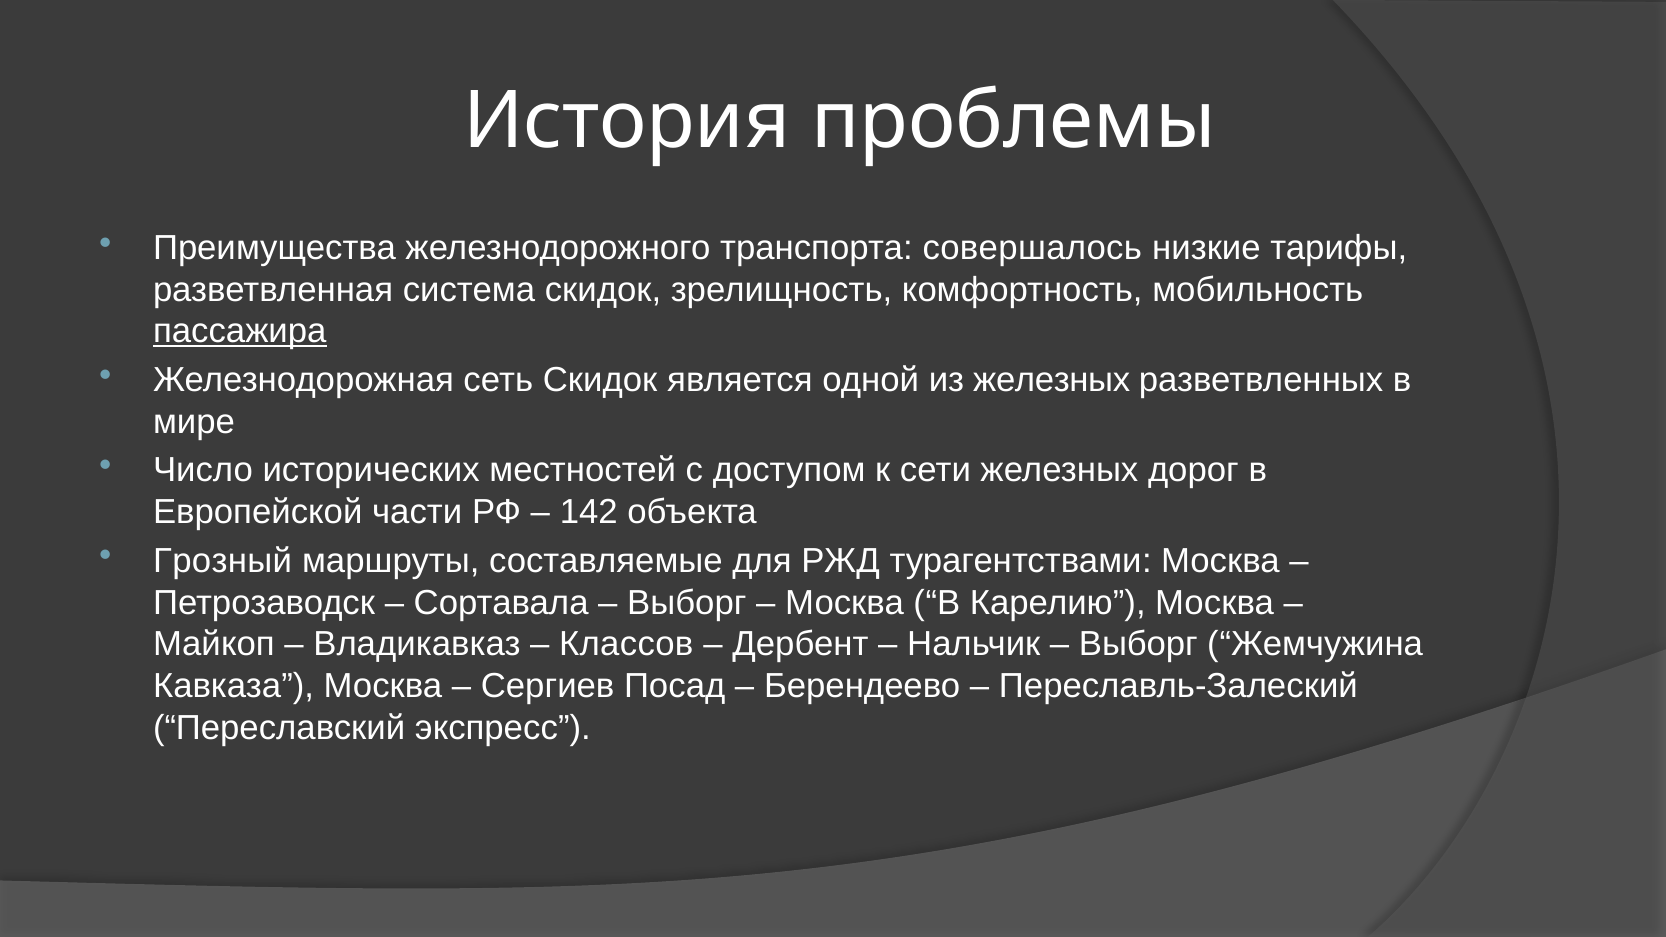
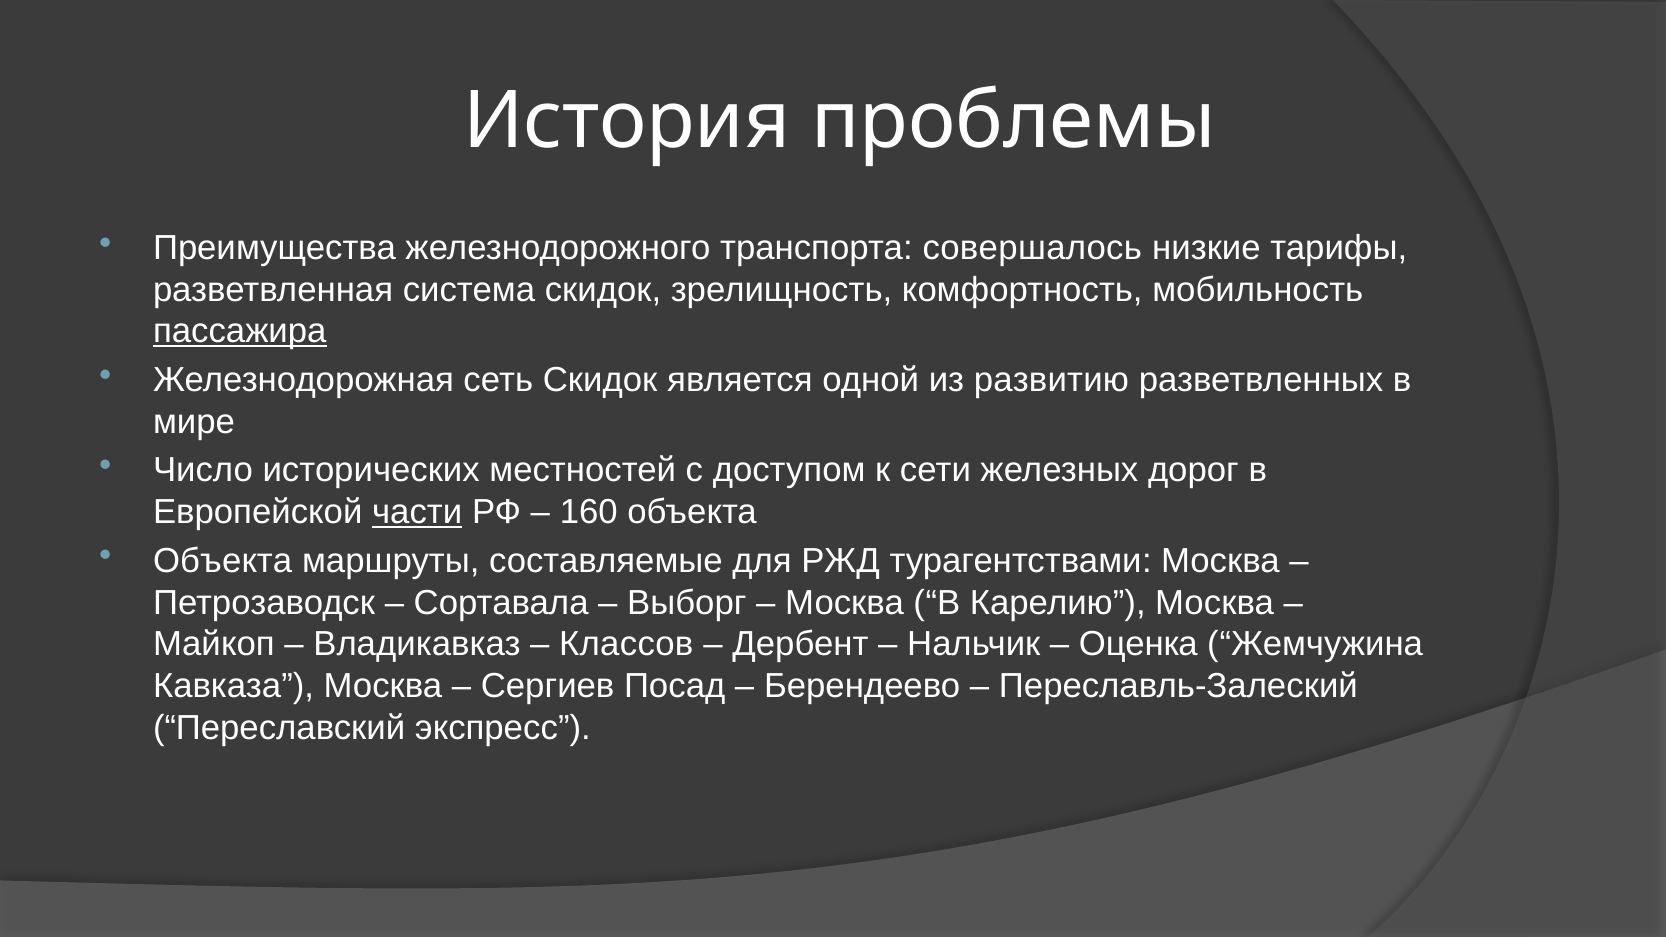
из железных: железных -> развитию (1051, 380)
части underline: none -> present (417, 512)
142: 142 -> 160 (589, 512)
Грозный: Грозный -> Объекта (223, 561)
Выборг: Выборг -> Оценка (1138, 644)
